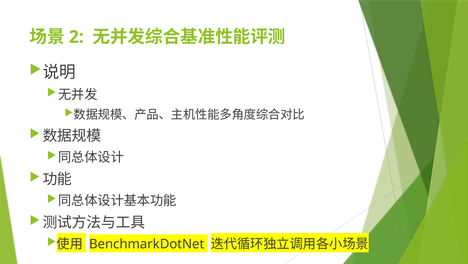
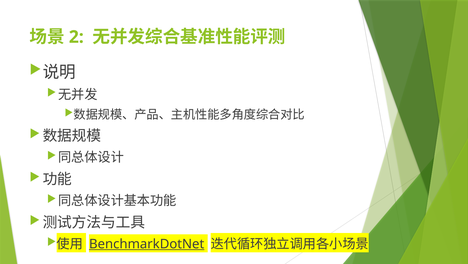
BenchmarkDotNet underline: none -> present (147, 243)
